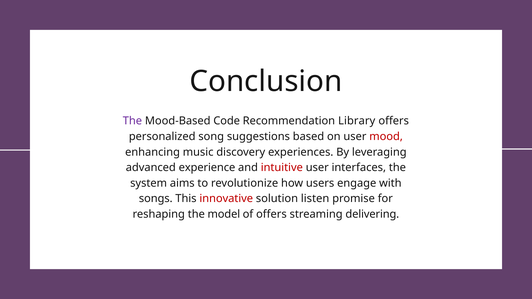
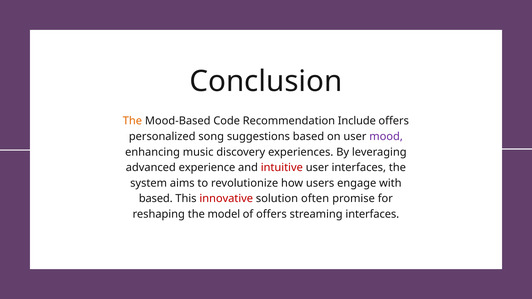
The colour: purple -> orange (132, 121)
Library: Library -> Include (357, 121)
mood colour: red -> purple (386, 137)
songs: songs -> based (156, 199)
listen: listen -> often (315, 199)
streaming delivering: delivering -> interfaces (372, 214)
